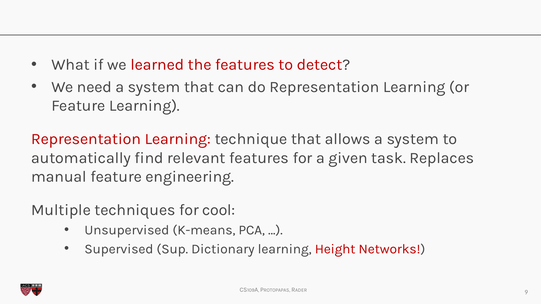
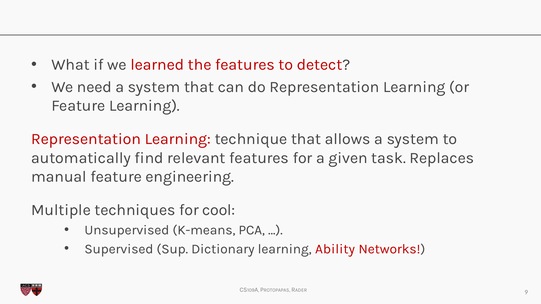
Height: Height -> Ability (335, 249)
